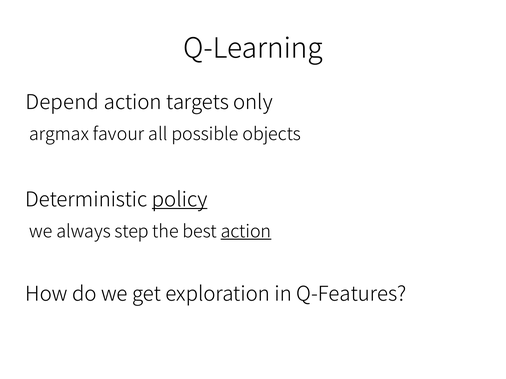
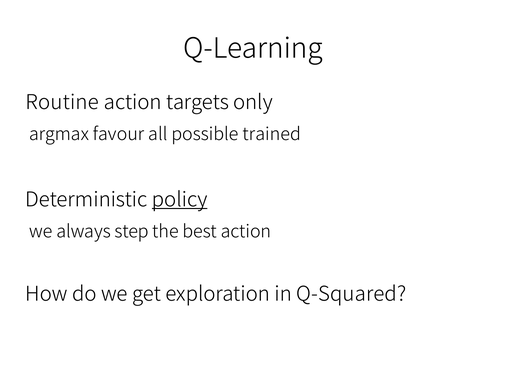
Depend: Depend -> Routine (62, 102)
objects: objects -> trained (272, 134)
action underline: present -> none (246, 232)
Q-Features: Q-Features -> Q-Squared (351, 294)
